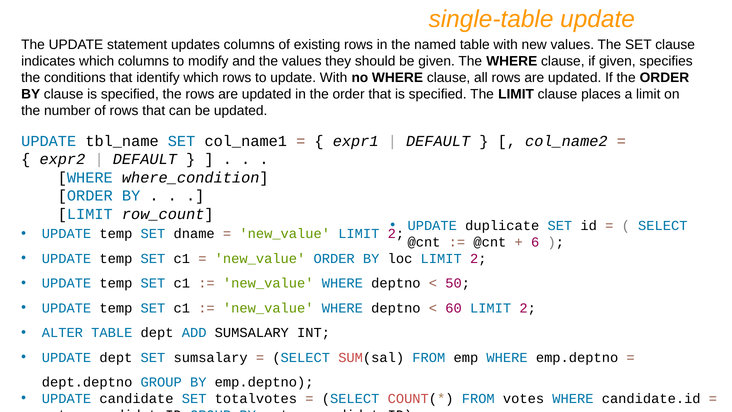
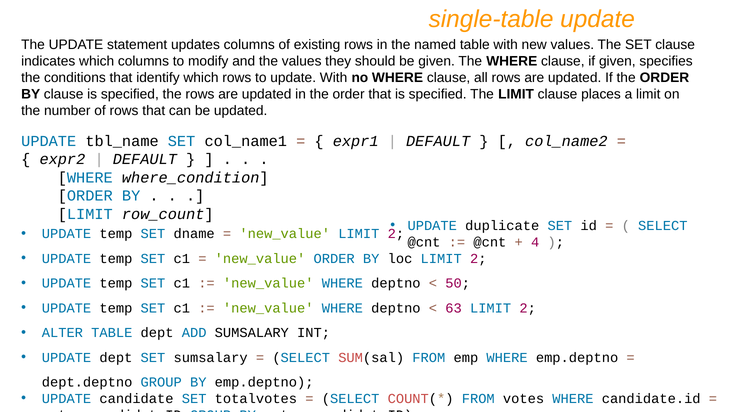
6: 6 -> 4 (535, 242)
60: 60 -> 63 (454, 308)
